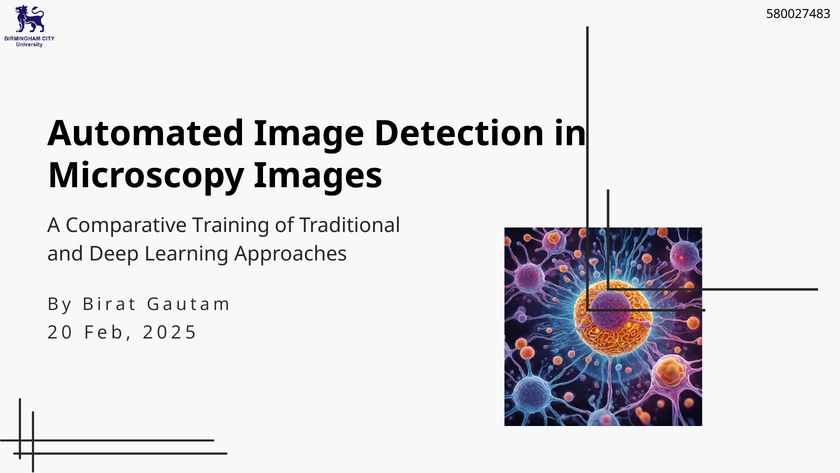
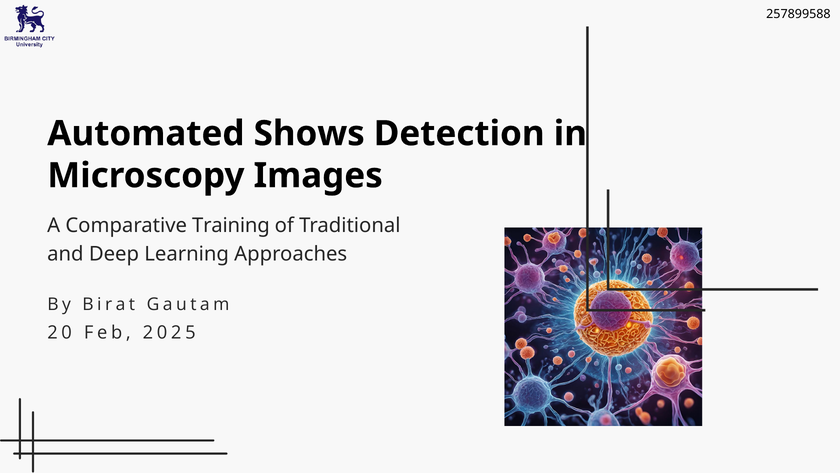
580027483: 580027483 -> 257899588 (798, 14)
Image: Image -> Shows (309, 133)
